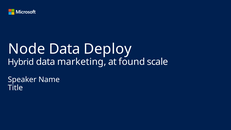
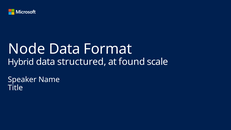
Deploy: Deploy -> Format (108, 49)
marketing: marketing -> structured (82, 62)
